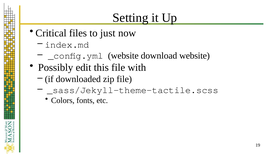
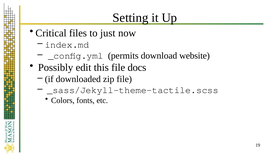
_config.yml website: website -> permits (123, 56)
with: with -> docs (137, 68)
